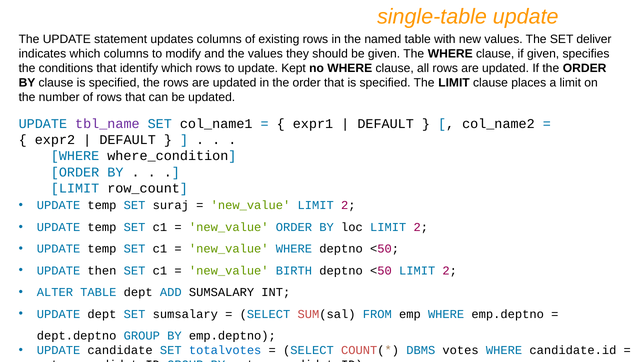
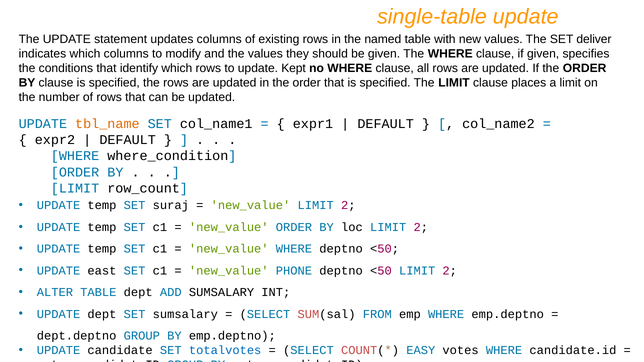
tbl_name colour: purple -> orange (107, 124)
then: then -> east (102, 271)
BIRTH: BIRTH -> PHONE (294, 271)
DBMS: DBMS -> EASY (421, 351)
